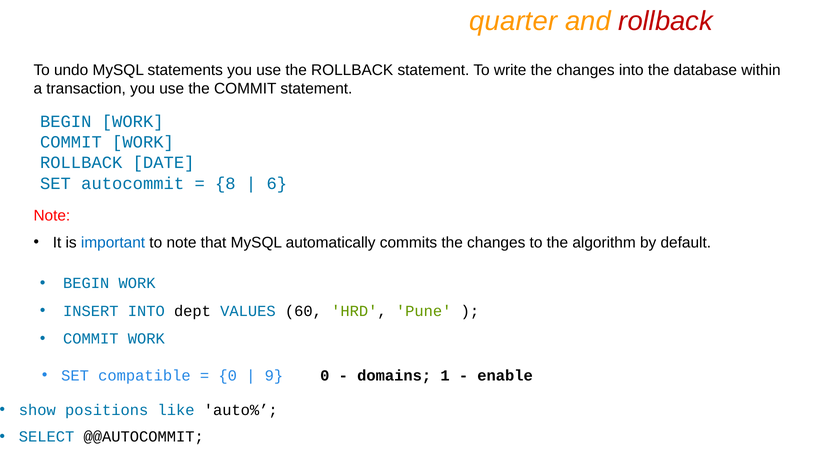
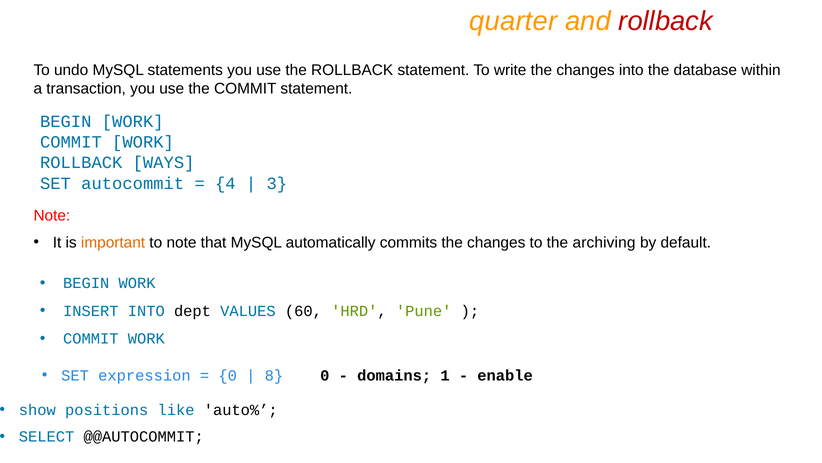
DATE: DATE -> WAYS (164, 163)
8: 8 -> 4 (225, 183)
6: 6 -> 3 (277, 183)
important colour: blue -> orange (113, 242)
algorithm: algorithm -> archiving (604, 242)
compatible: compatible -> expression (144, 375)
9: 9 -> 8 (274, 375)
